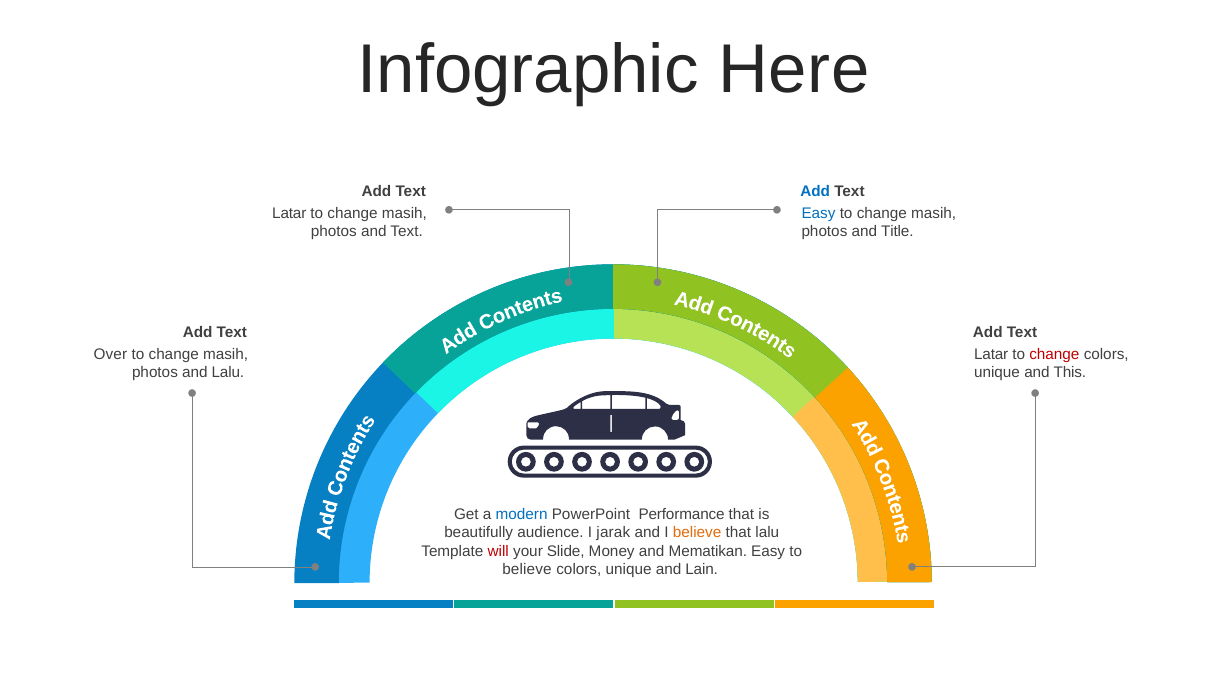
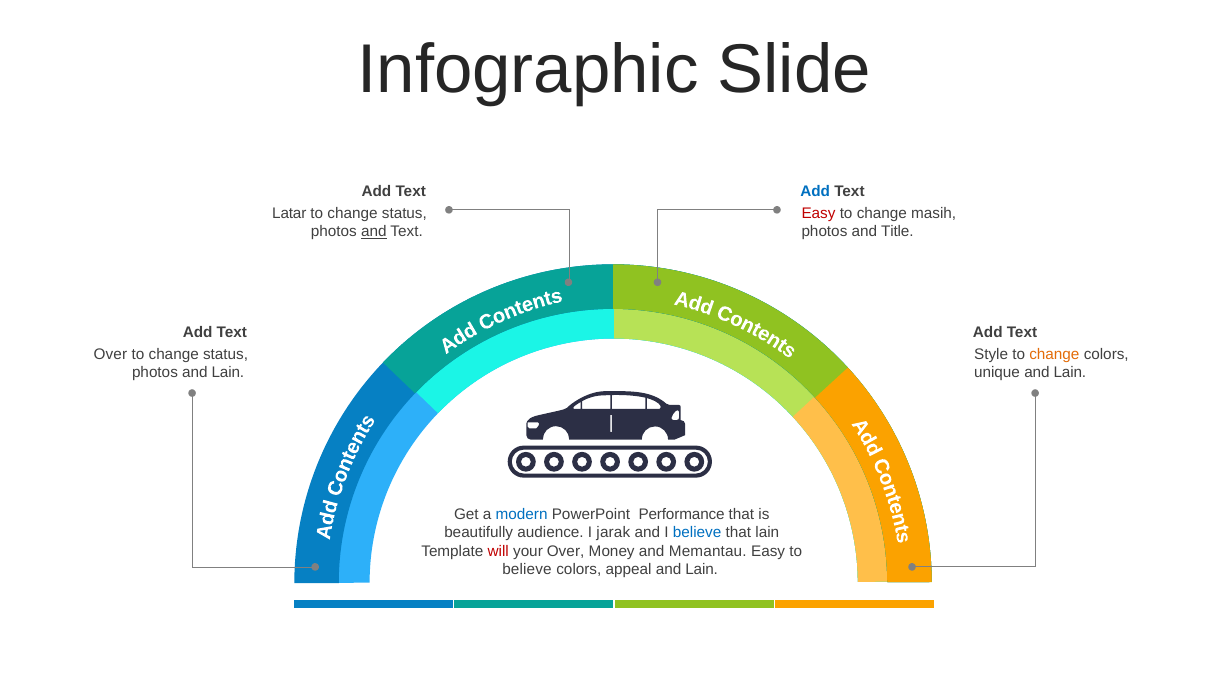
Here: Here -> Slide (794, 70)
masih: masih -> status (404, 213)
Easy colour: blue -> red (819, 213)
and underline: none -> present (374, 232)
masih: masih -> status (226, 354)
Latar: Latar -> Style (991, 354)
change colour: red -> orange (1054, 354)
photos and Lalu: Lalu -> Lain (228, 372)
This: This -> Lain (1070, 372)
believe colour: orange -> blue (697, 532)
that lalu: lalu -> lain (767, 532)
your Slide: Slide -> Over (566, 551)
Mematikan: Mematikan -> Memantau (708, 551)
unique: unique -> appeal (629, 569)
